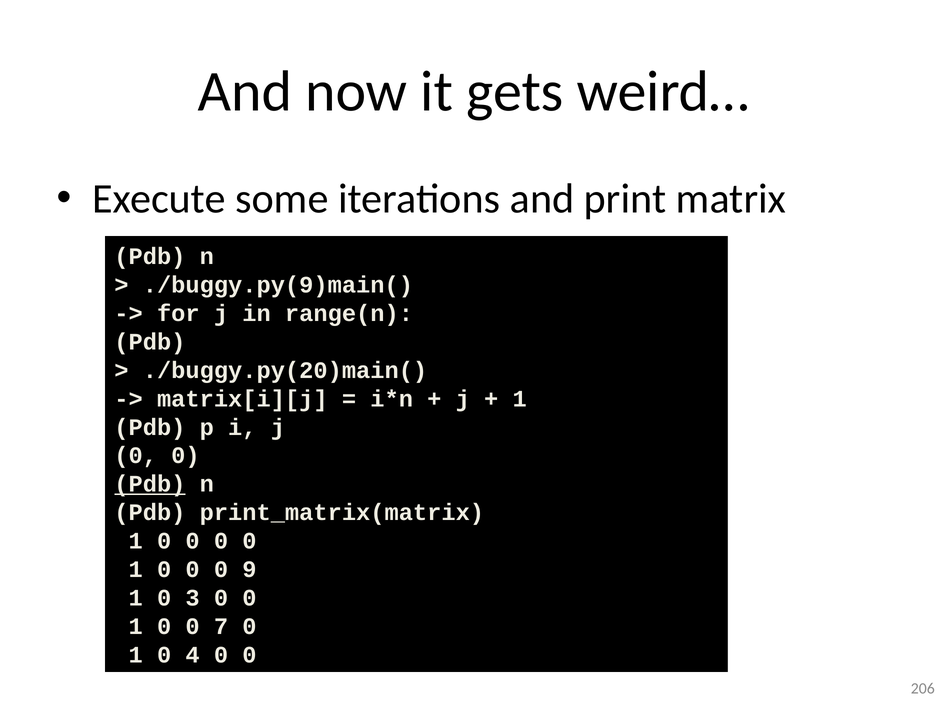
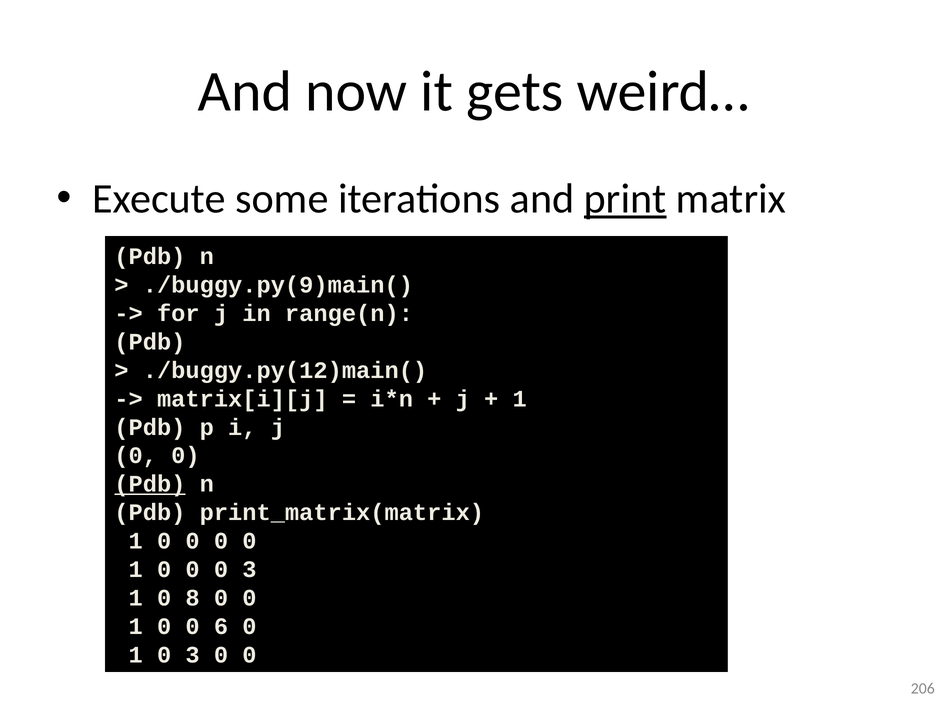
print underline: none -> present (625, 199)
./buggy.py(20)main(: ./buggy.py(20)main( -> ./buggy.py(12)main( (285, 370)
0 0 9: 9 -> 3 (249, 569)
3: 3 -> 8 (193, 598)
7: 7 -> 6 (221, 626)
1 0 4: 4 -> 3 (193, 655)
